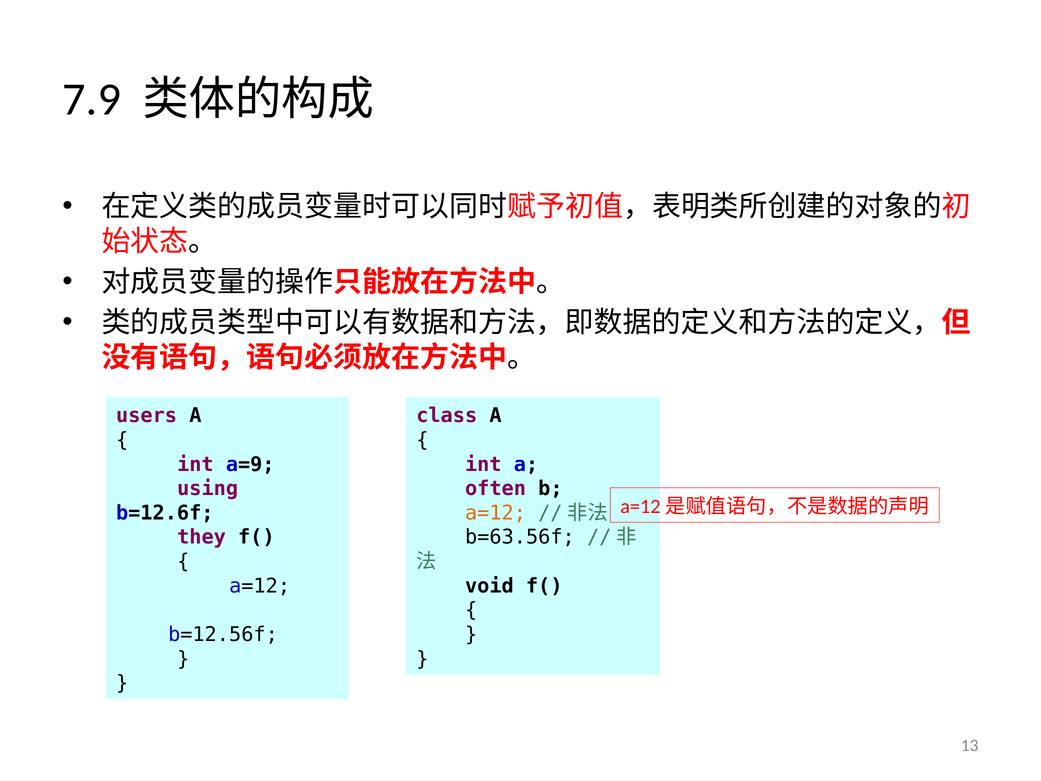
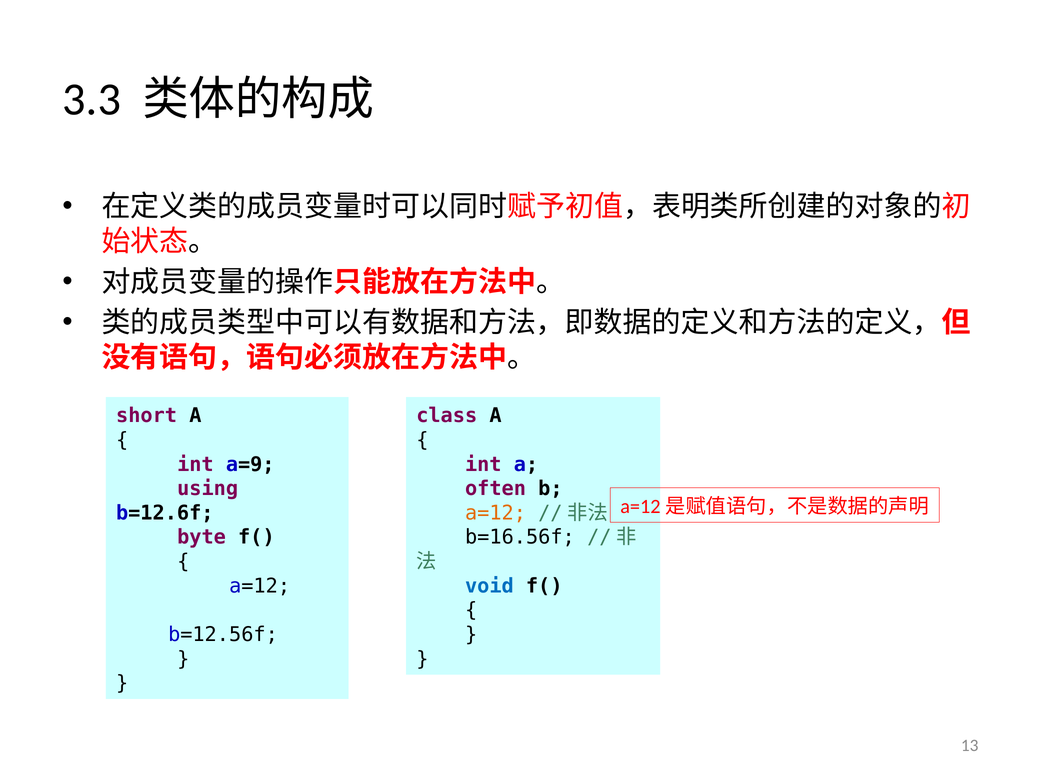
7.9: 7.9 -> 3.3 (92, 100)
users: users -> short (147, 416)
they: they -> byte (202, 537)
b=63.56f: b=63.56f -> b=16.56f (520, 537)
void colour: black -> blue (489, 586)
